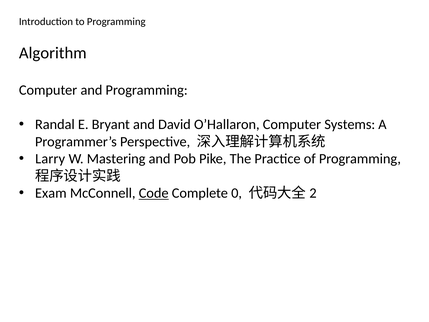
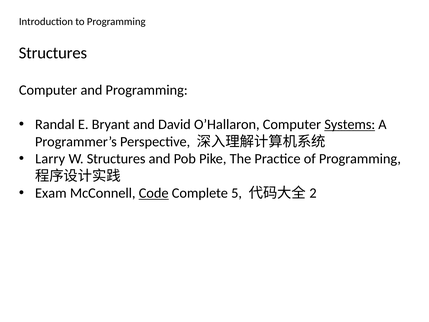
Algorithm: Algorithm -> Structures (53, 53)
Systems underline: none -> present (350, 124)
W Mastering: Mastering -> Structures (116, 159)
0: 0 -> 5 (237, 193)
